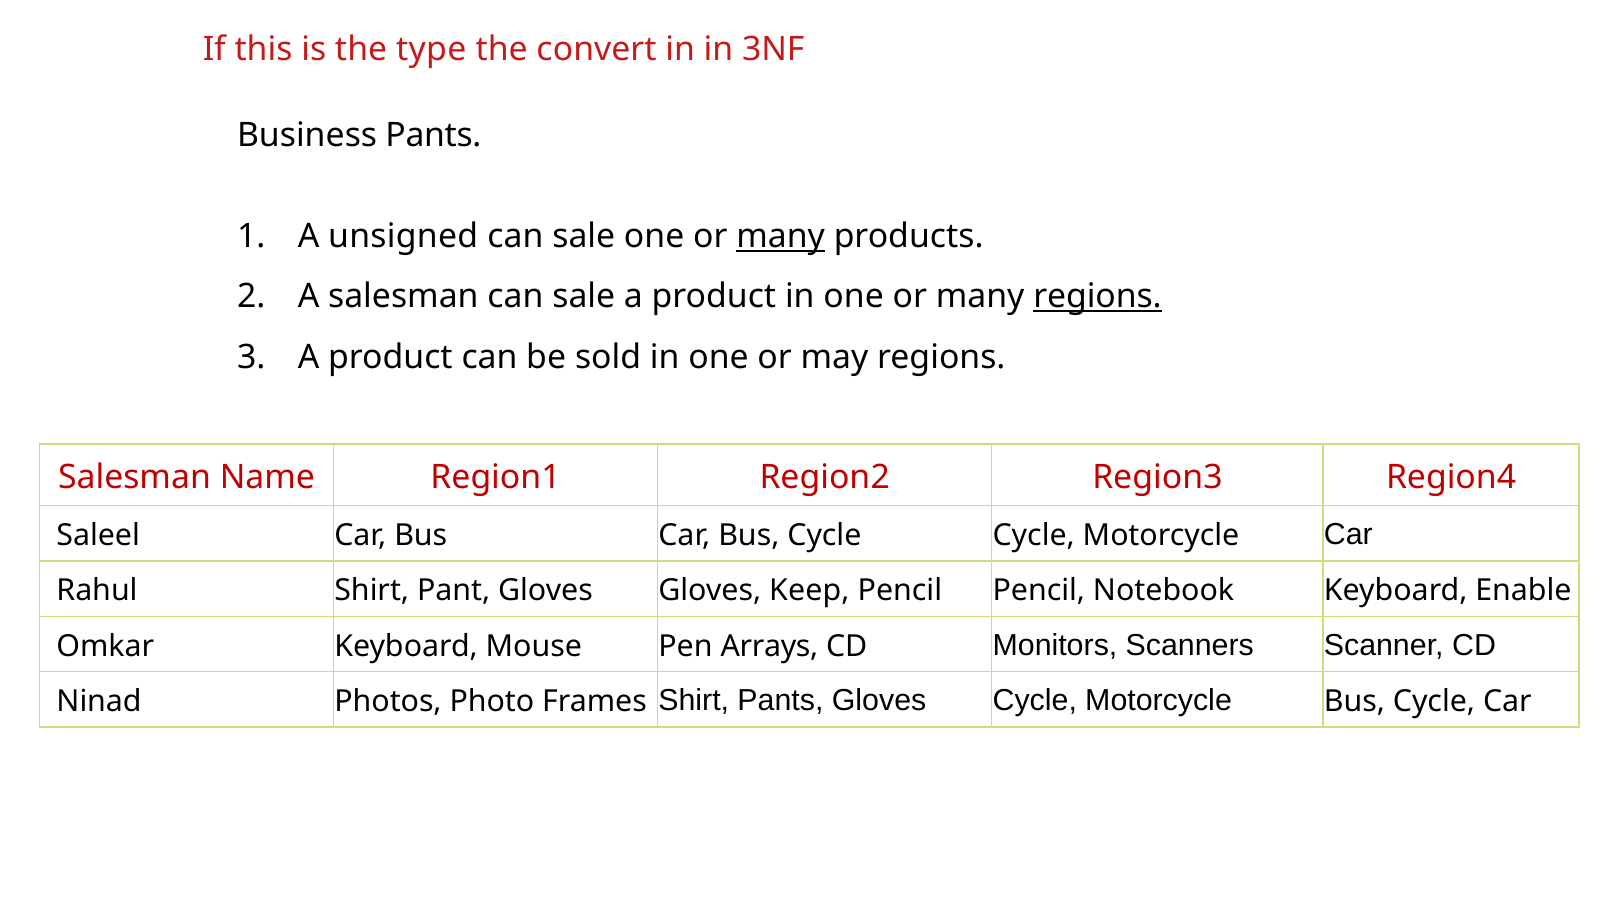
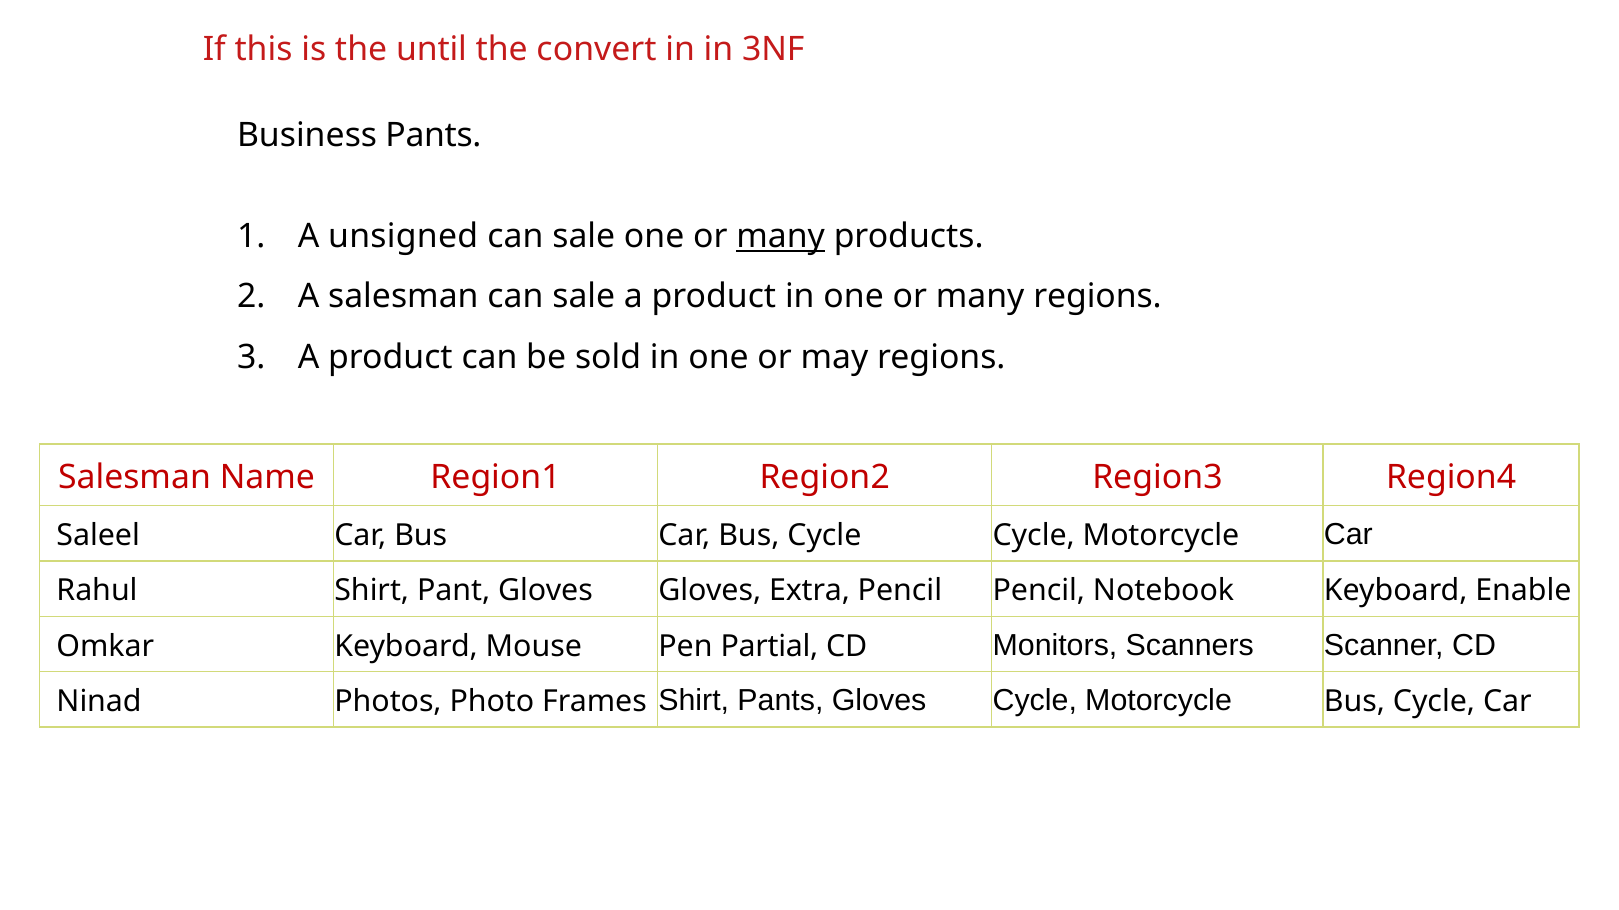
type: type -> until (431, 50)
regions underline: present -> none (1098, 297)
Keep: Keep -> Extra (810, 591)
Arrays: Arrays -> Partial (769, 647)
